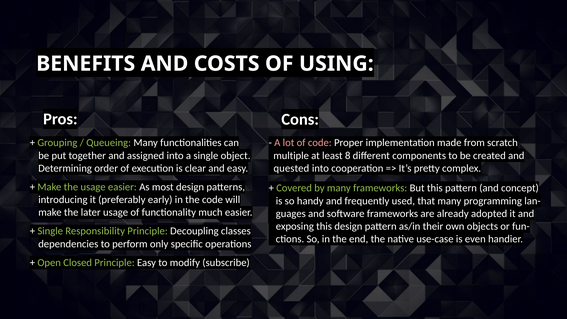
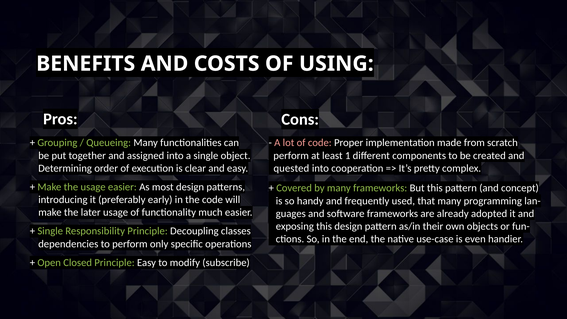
multiple: multiple -> perform (291, 156)
8: 8 -> 1 (348, 156)
